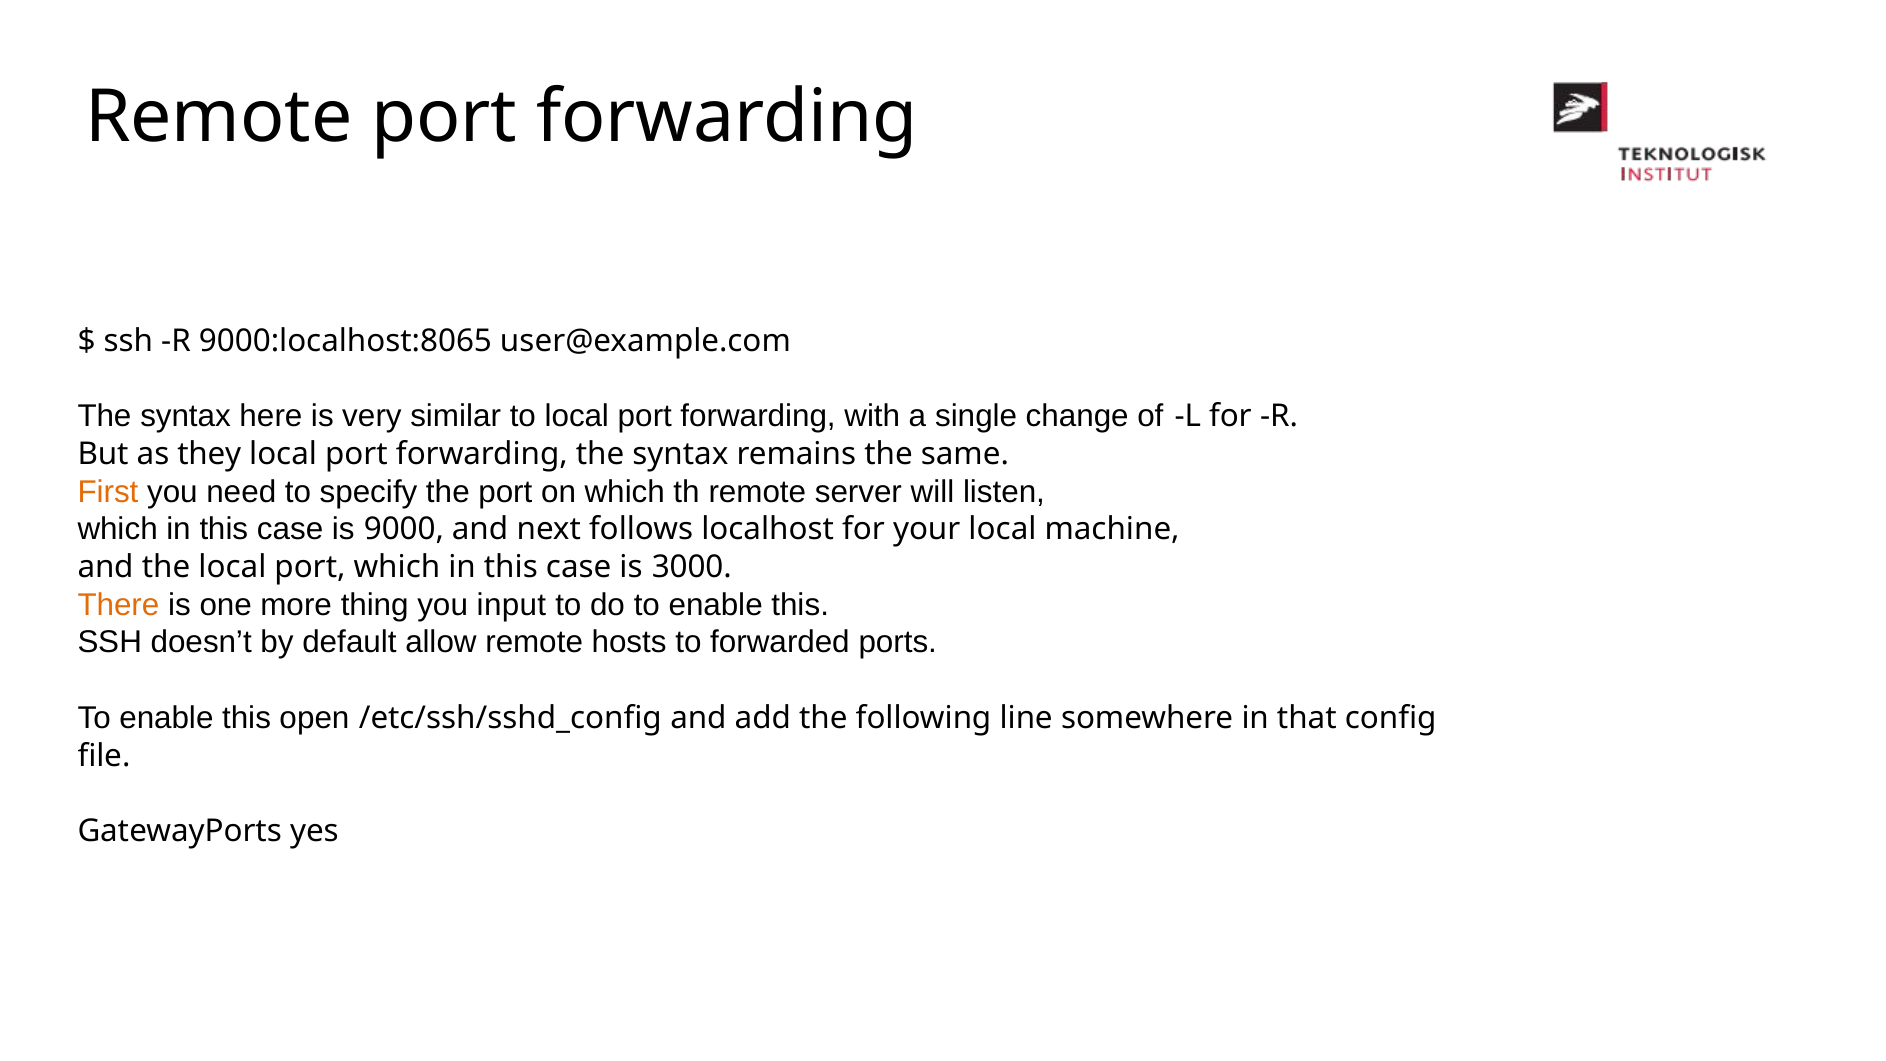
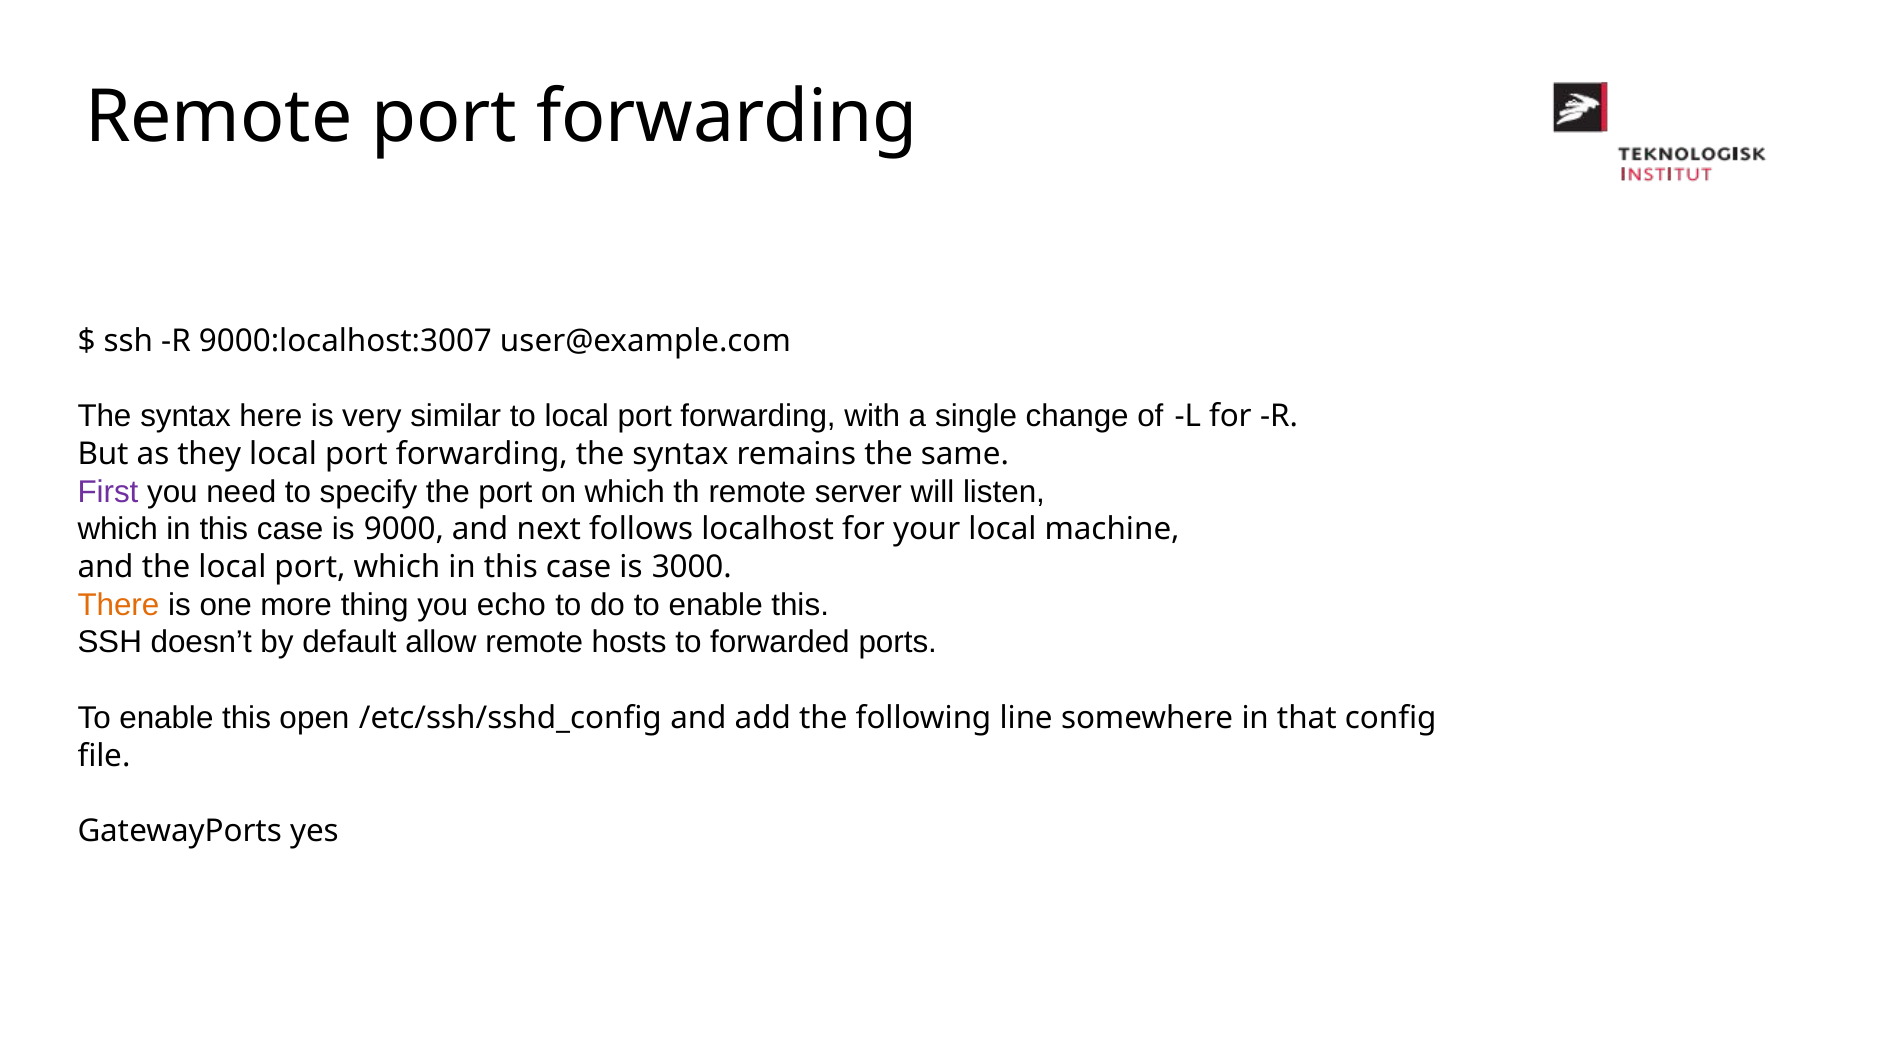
9000:localhost:8065: 9000:localhost:8065 -> 9000:localhost:3007 (345, 341)
First colour: orange -> purple (108, 492)
input: input -> echo (511, 605)
